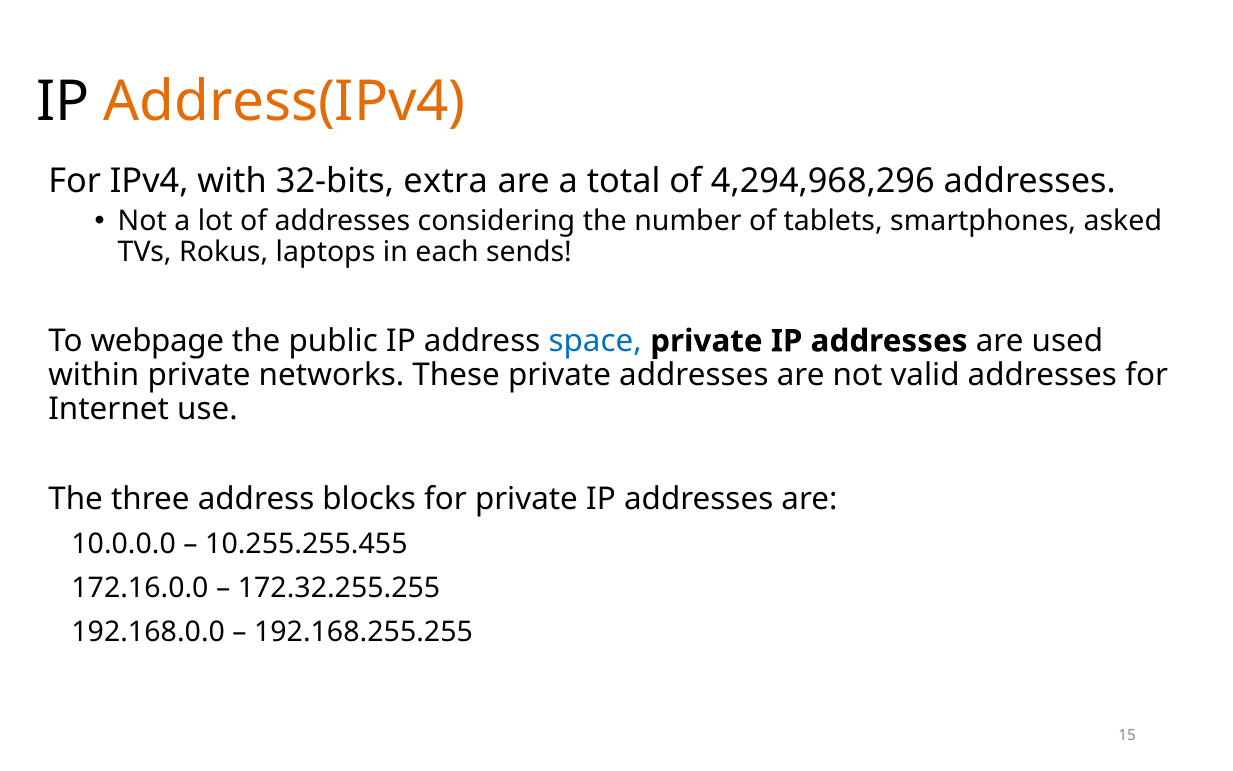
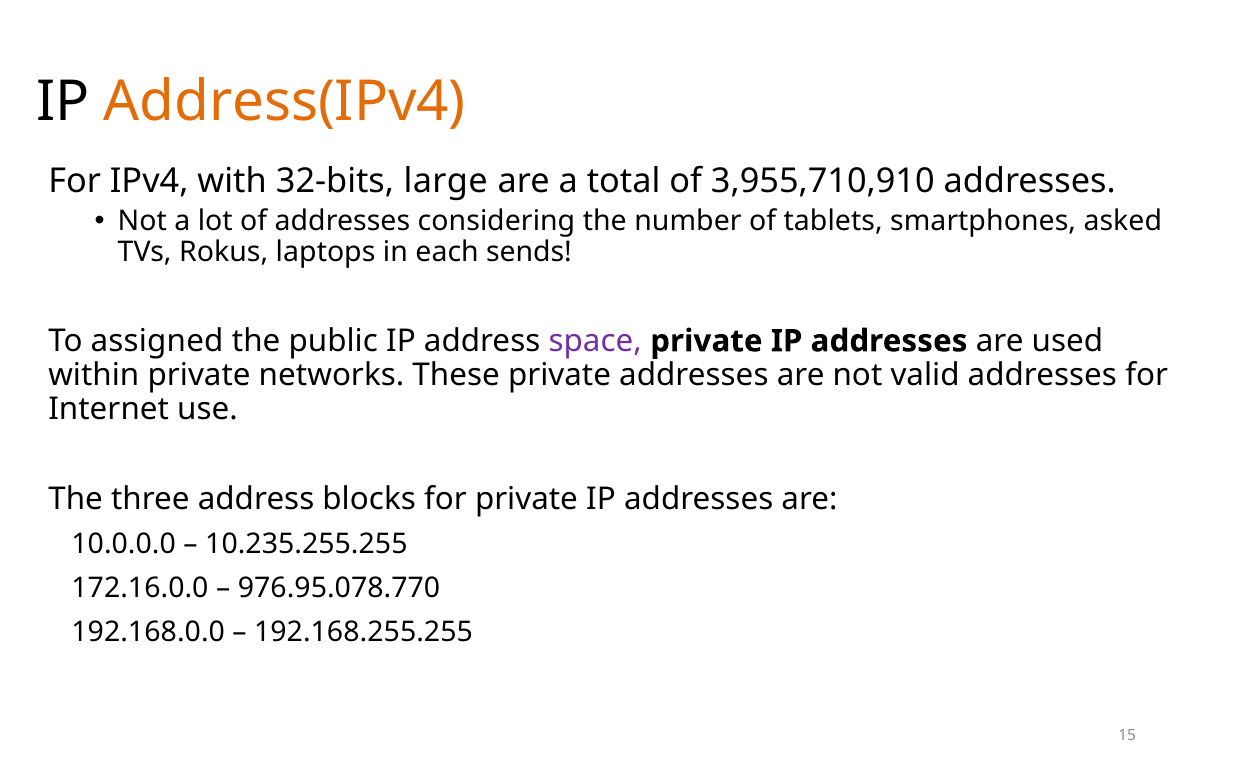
extra: extra -> large (446, 181)
4,294,968,296: 4,294,968,296 -> 3,955,710,910 (823, 181)
webpage: webpage -> assigned (157, 341)
space colour: blue -> purple (595, 341)
10.255.255.455: 10.255.255.455 -> 10.235.255.255 (306, 544)
172.32.255.255: 172.32.255.255 -> 976.95.078.770 (339, 588)
